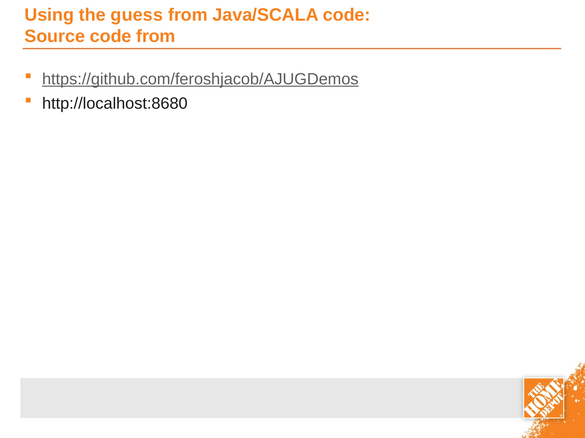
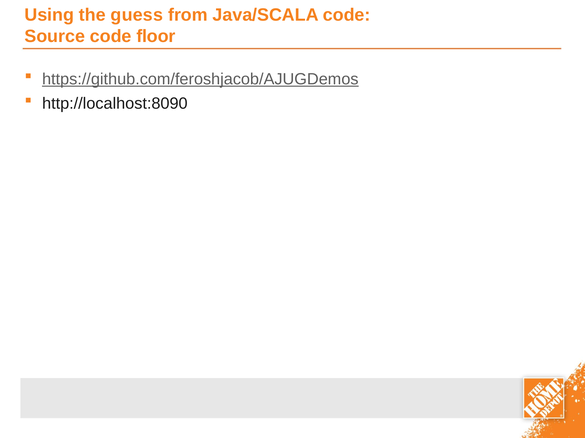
code from: from -> floor (156, 36)
http://localhost:8680: http://localhost:8680 -> http://localhost:8090 (115, 104)
